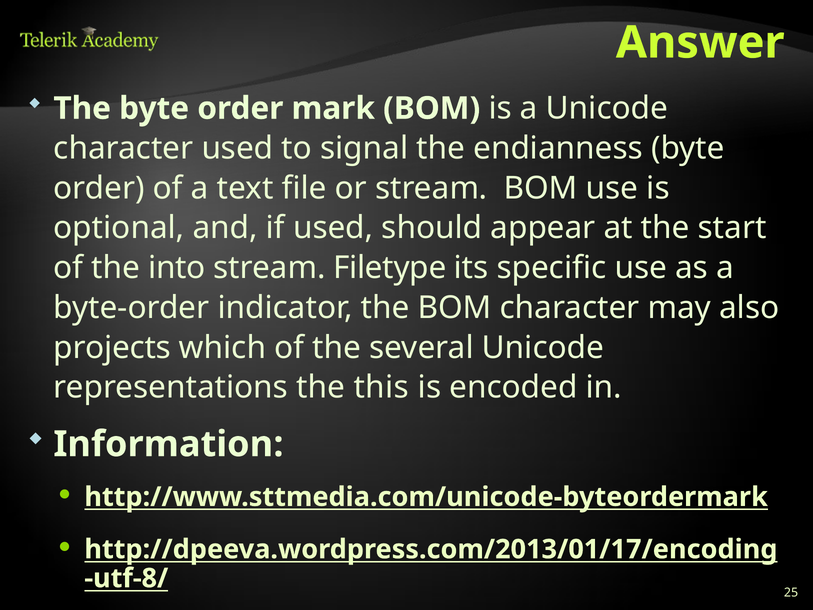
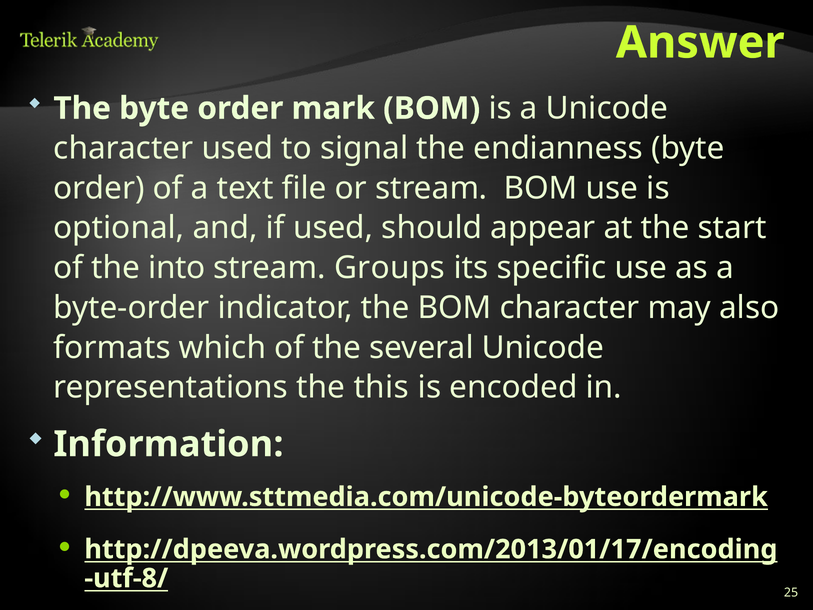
Filetype: Filetype -> Groups (389, 268)
projects: projects -> formats (112, 347)
